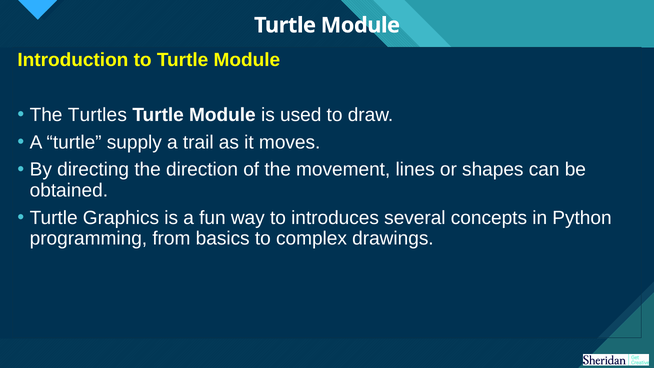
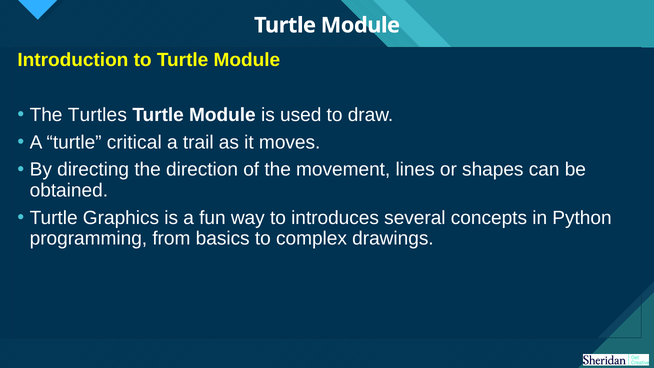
supply: supply -> critical (134, 142)
